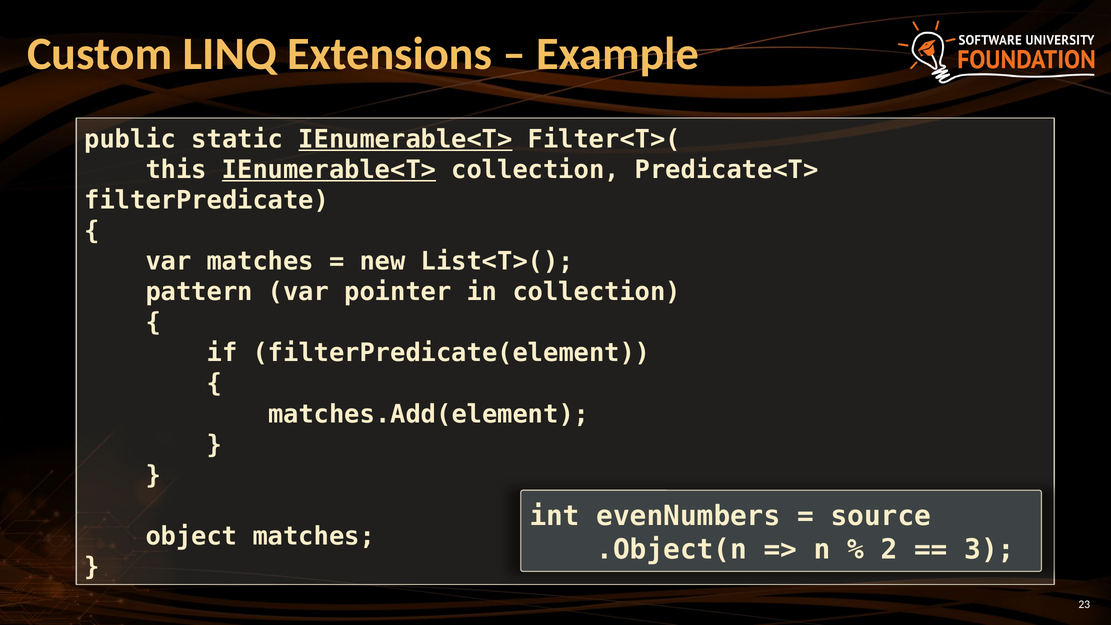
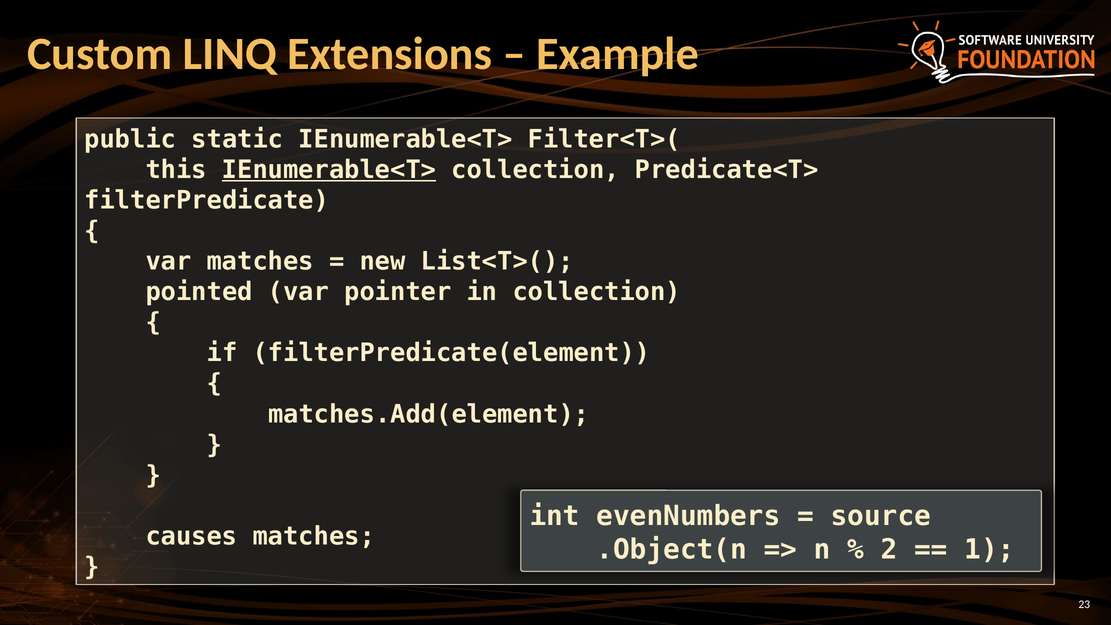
IEnumerable<T> underline: present -> none (406, 139)
pattern: pattern -> pointed (199, 292)
object: object -> causes (191, 536)
3: 3 -> 1 (989, 549)
